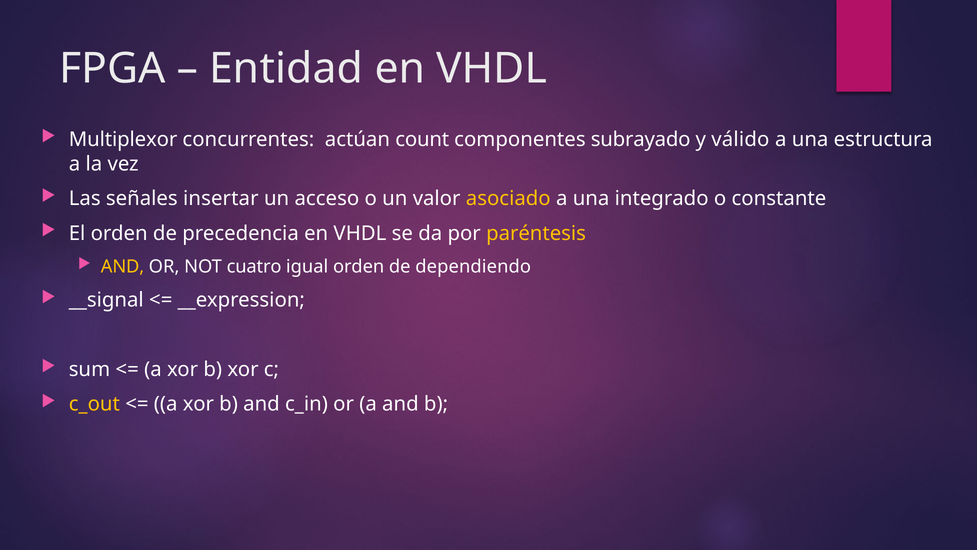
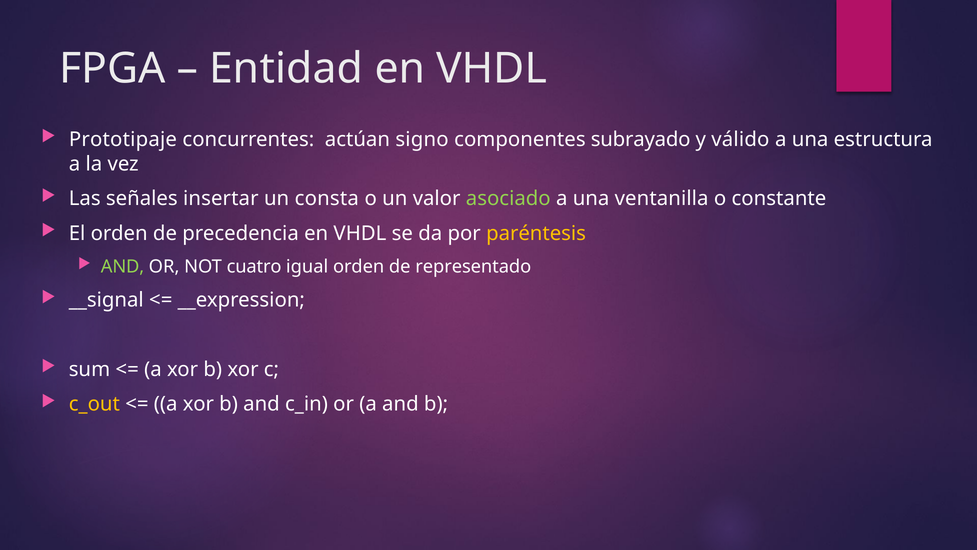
Multiplexor: Multiplexor -> Prototipaje (123, 139)
count: count -> signo (422, 139)
acceso: acceso -> consta (327, 198)
asociado colour: yellow -> light green (508, 198)
integrado: integrado -> ventanilla (662, 198)
AND colour: yellow -> light green (123, 266)
dependiendo: dependiendo -> representado (473, 266)
